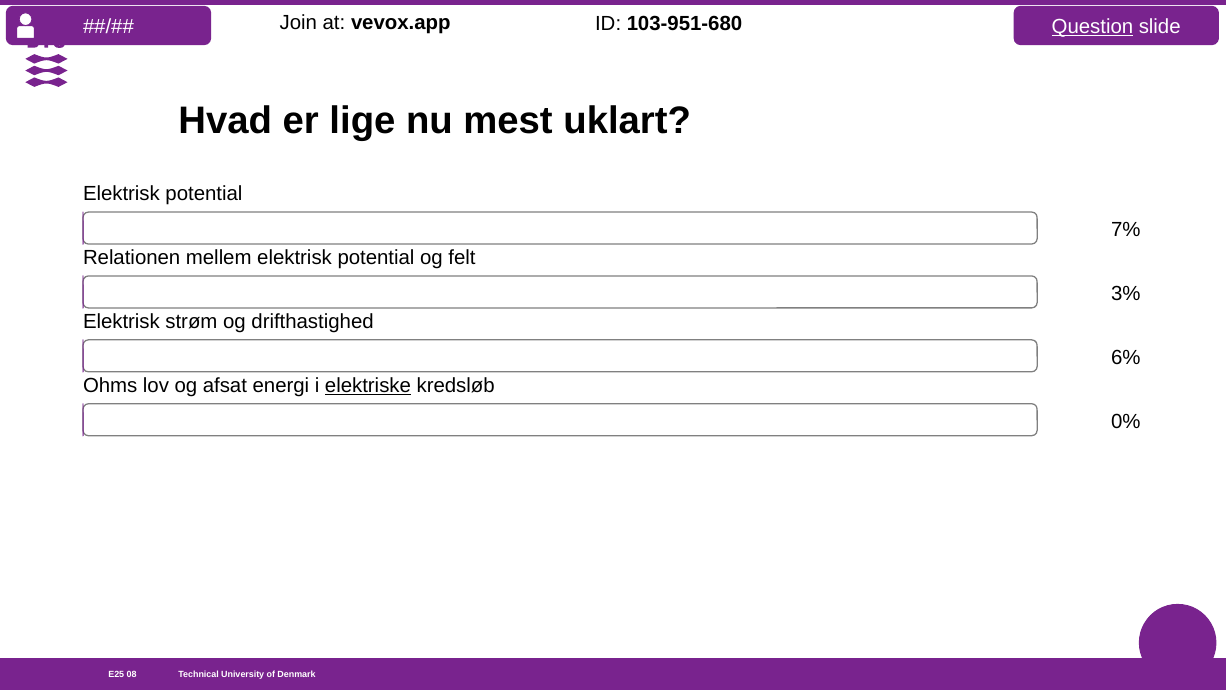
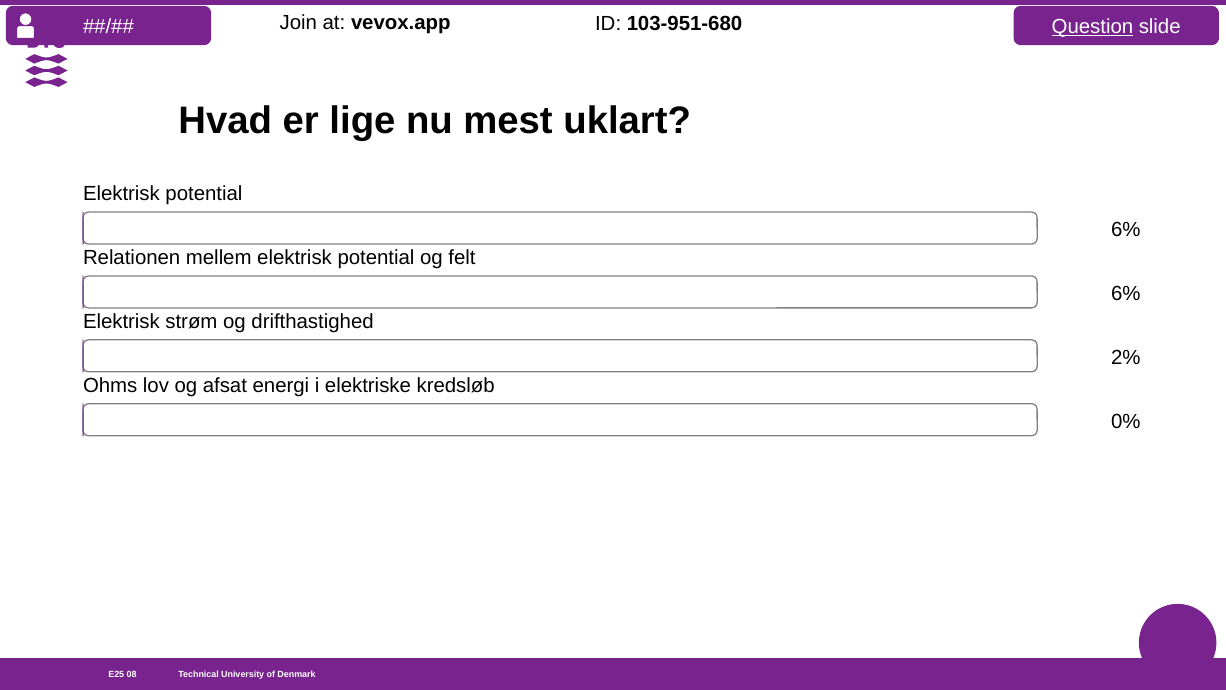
7%: 7% -> 6% (1126, 230)
3%: 3% -> 6% (1126, 294)
6%: 6% -> 2% (1126, 358)
elektriske underline: present -> none (368, 385)
